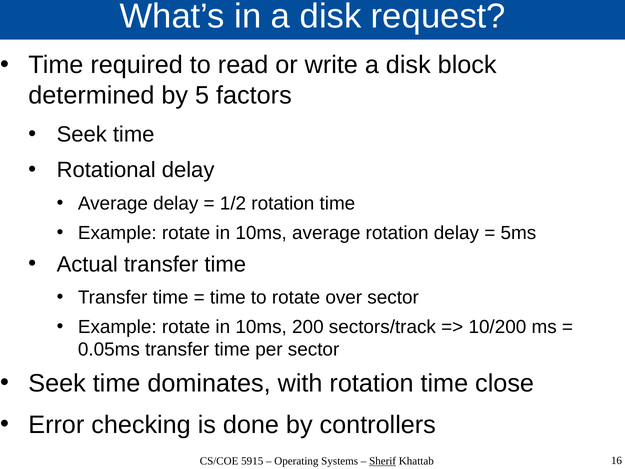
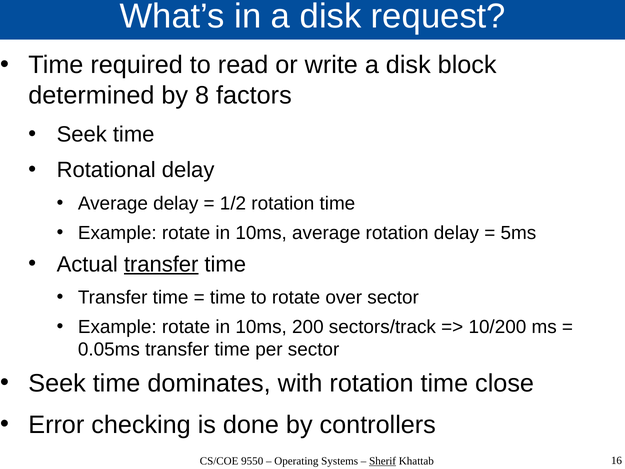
5: 5 -> 8 (202, 95)
transfer underline: none -> present (161, 264)
5915: 5915 -> 9550 (252, 461)
